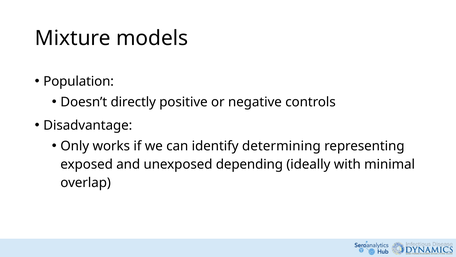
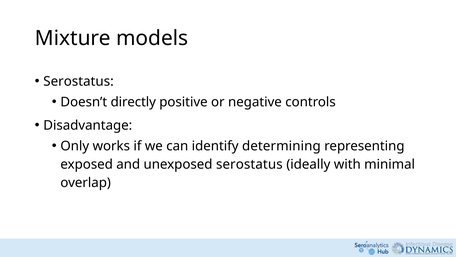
Population: Population -> Serostatus (79, 81)
unexposed depending: depending -> serostatus (249, 164)
